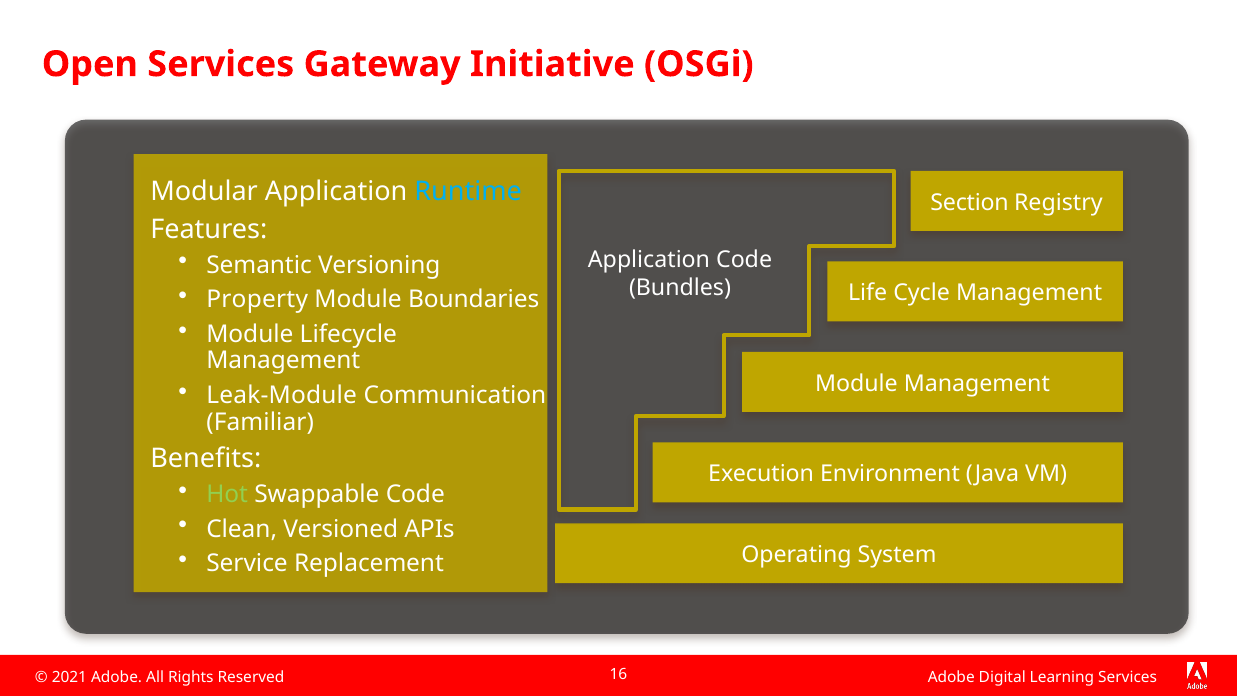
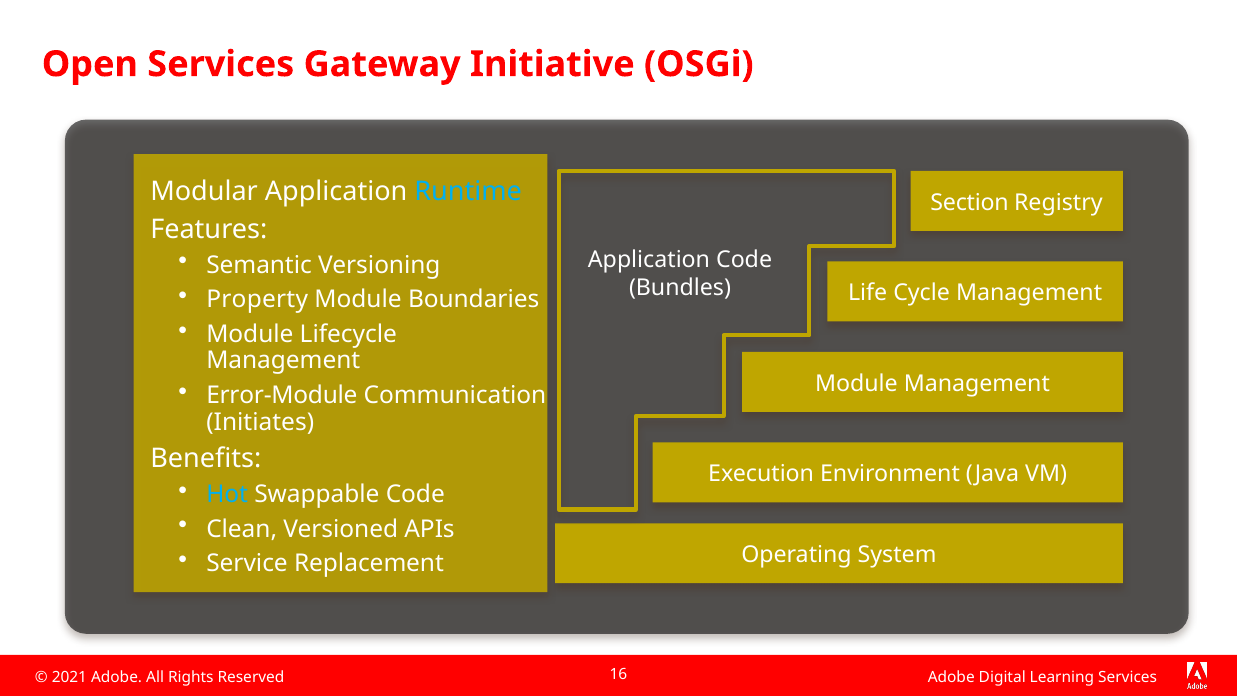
Leak-Module: Leak-Module -> Error-Module (282, 396)
Familiar: Familiar -> Initiates (260, 422)
Hot colour: light green -> light blue (227, 494)
